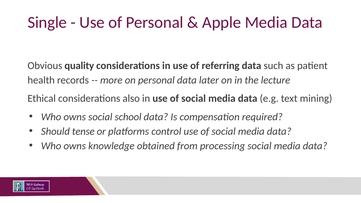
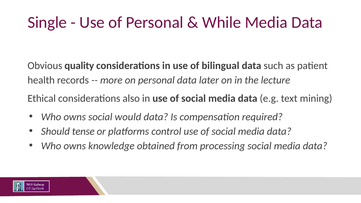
Apple: Apple -> While (222, 22)
referring: referring -> bilingual (220, 66)
school: school -> would (128, 117)
